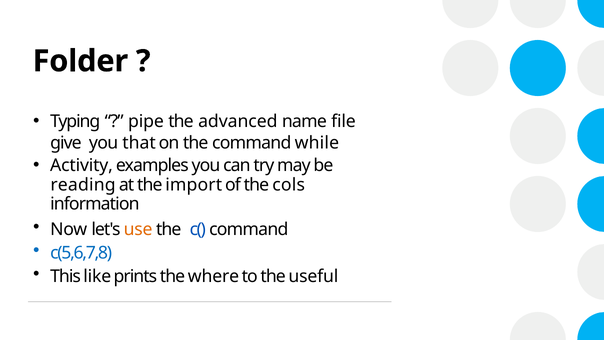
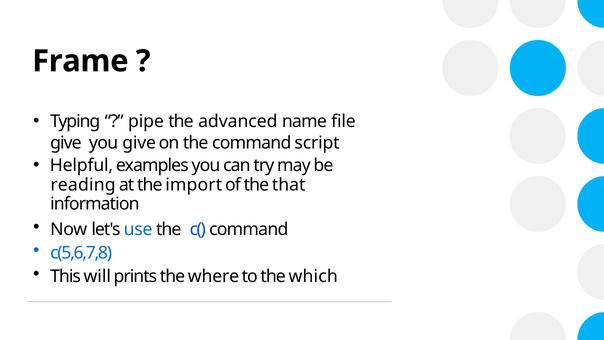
Folder: Folder -> Frame (80, 61)
you that: that -> give (139, 143)
while: while -> script (317, 143)
Activity: Activity -> Helpful (82, 165)
cols: cols -> that (289, 185)
use colour: orange -> blue (138, 229)
like: like -> will (97, 276)
useful: useful -> which (313, 276)
